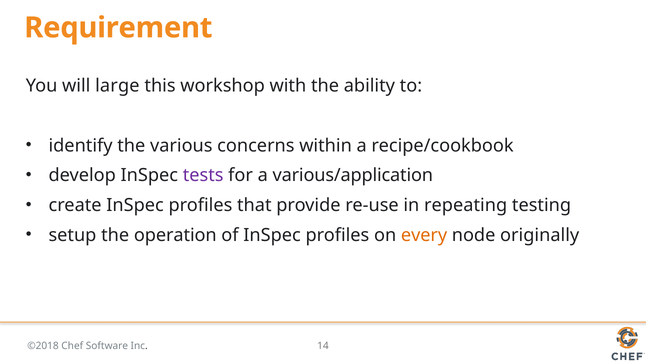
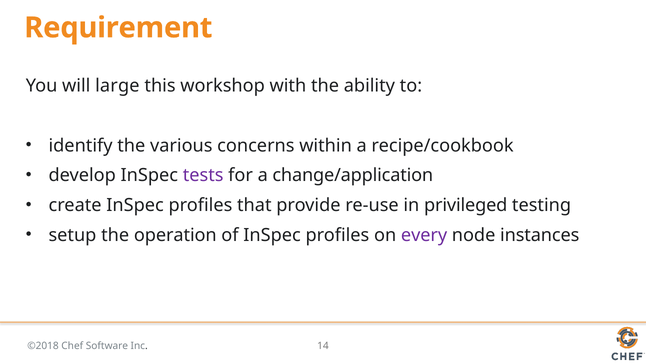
various/application: various/application -> change/application (353, 176)
repeating: repeating -> privileged (466, 205)
every colour: orange -> purple (424, 235)
originally: originally -> instances (540, 235)
